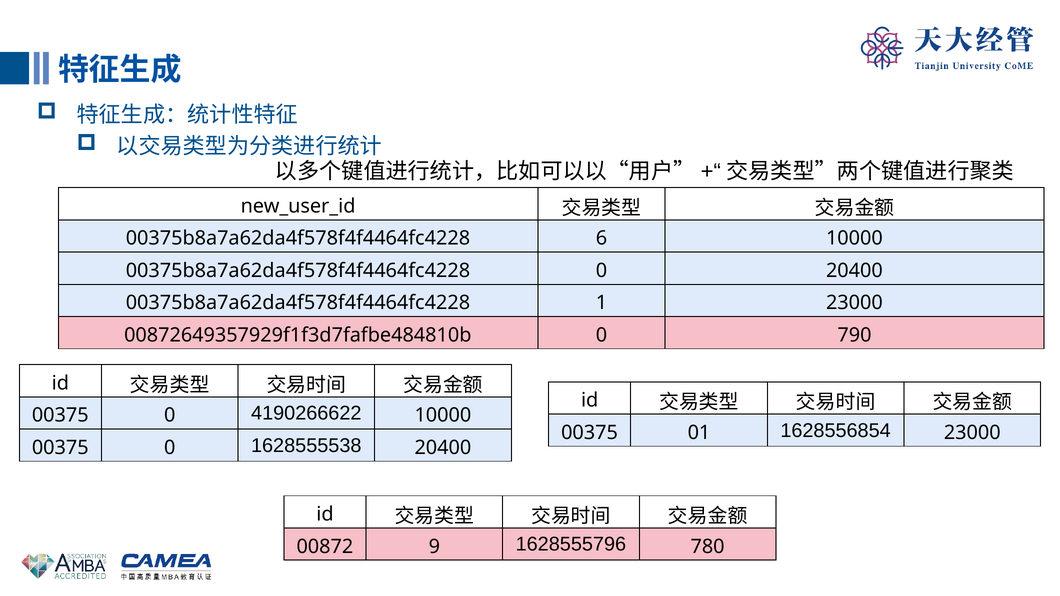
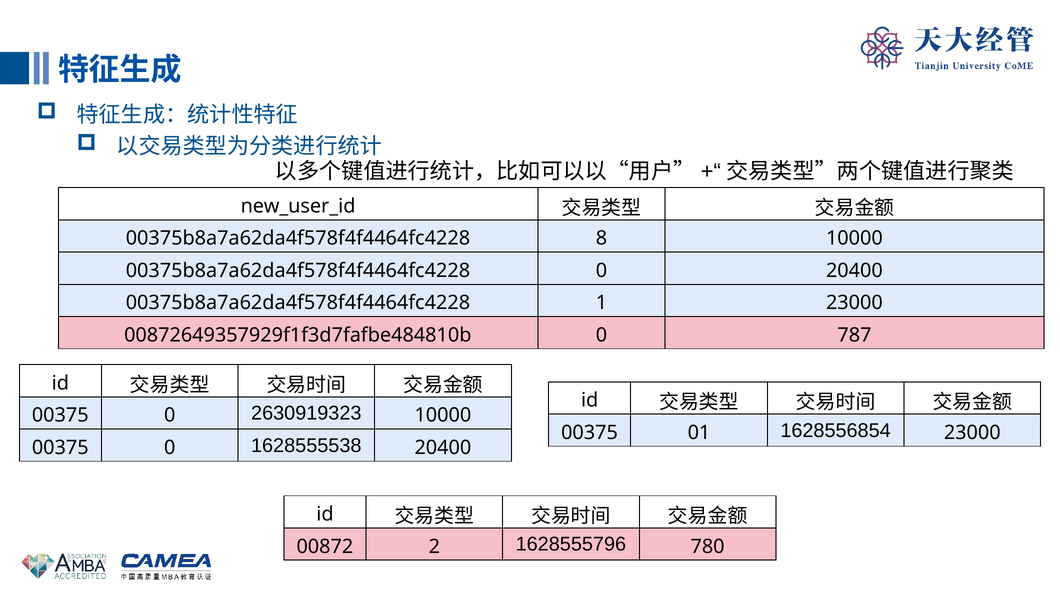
6: 6 -> 8 (602, 239)
790: 790 -> 787 (855, 335)
4190266622: 4190266622 -> 2630919323 (306, 413)
9: 9 -> 2 (434, 547)
